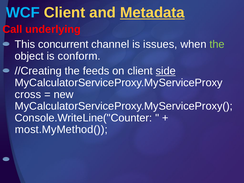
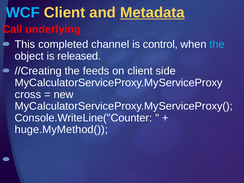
concurrent: concurrent -> completed (63, 44)
issues: issues -> control (160, 44)
the colour: light green -> light blue (217, 44)
conform: conform -> released (79, 56)
side underline: present -> none (166, 71)
most.MyMethod(: most.MyMethod( -> huge.MyMethod( (61, 130)
